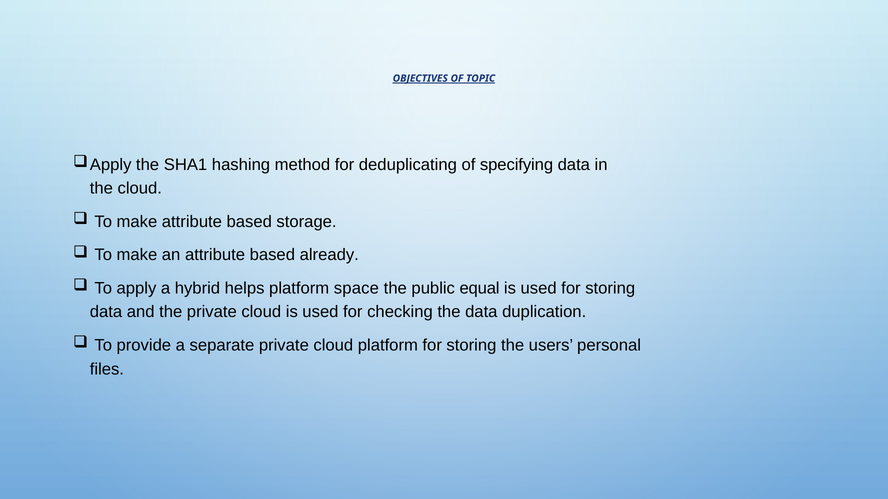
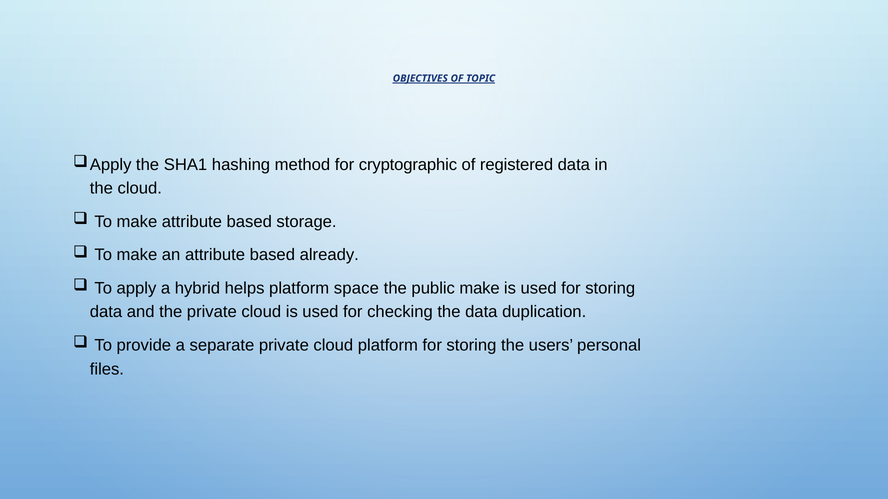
deduplicating: deduplicating -> cryptographic (408, 165)
specifying: specifying -> registered (517, 165)
public equal: equal -> make (480, 288)
